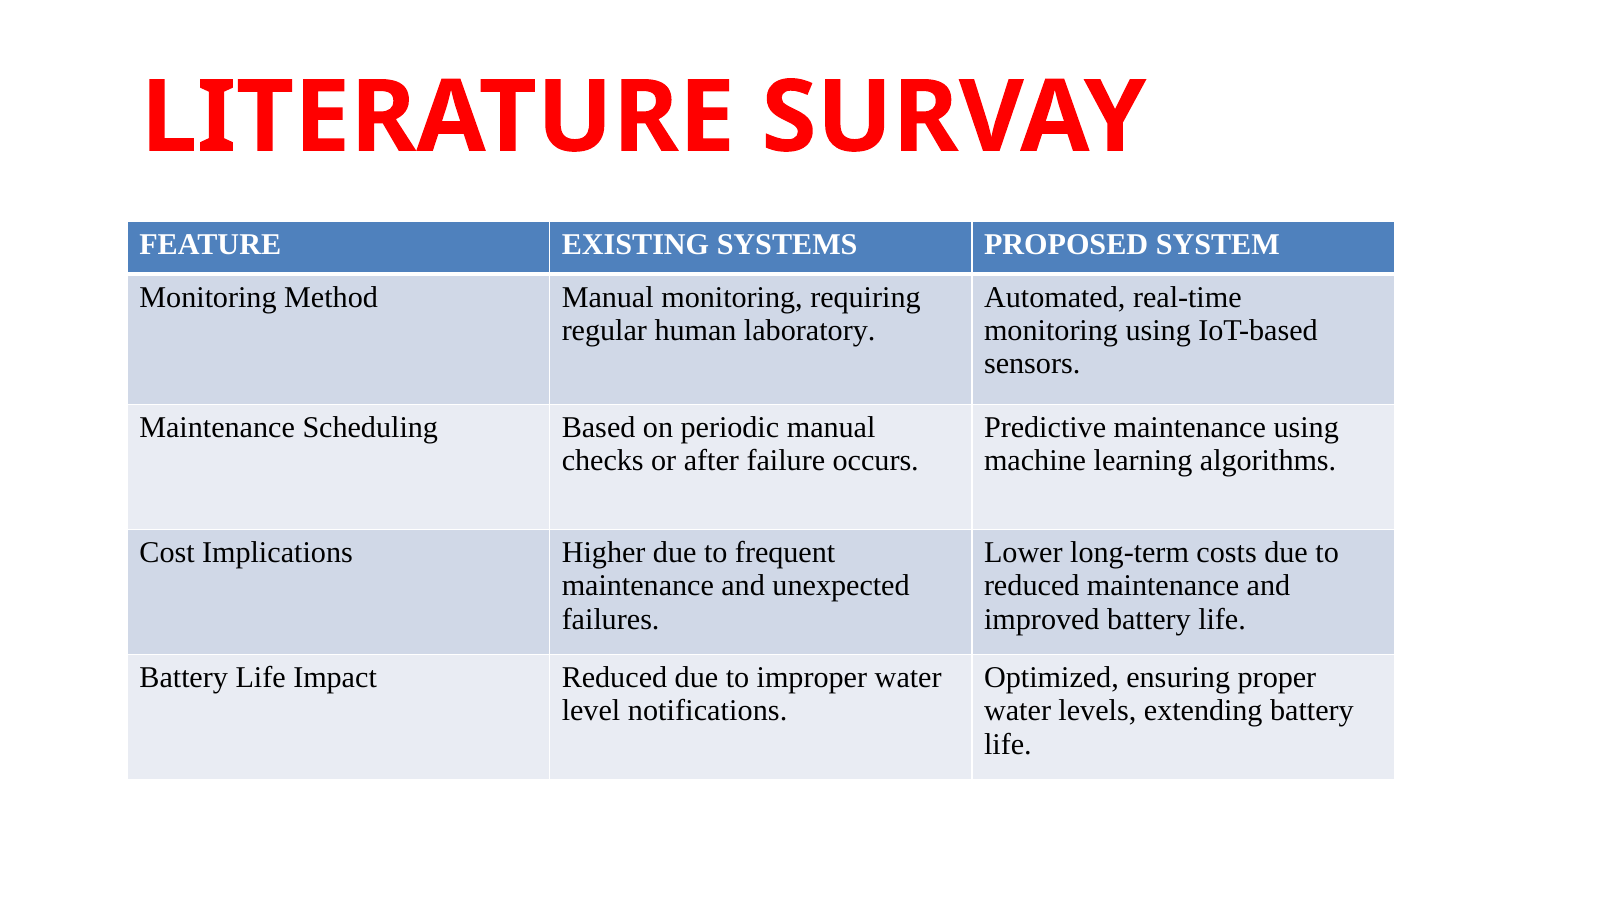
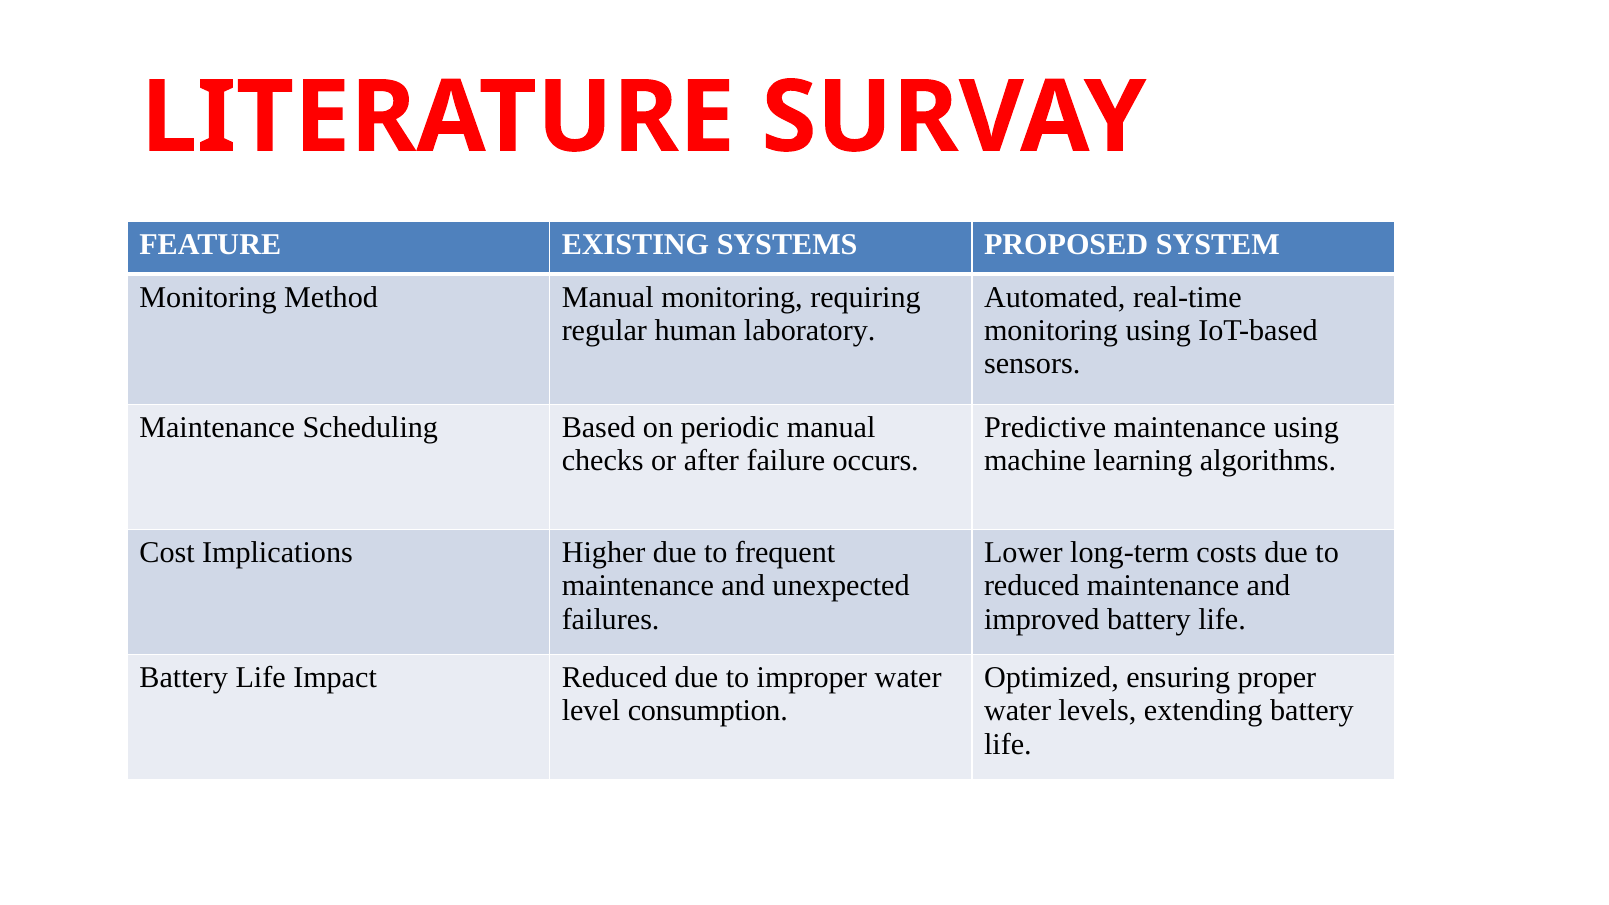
notifications: notifications -> consumption (708, 711)
